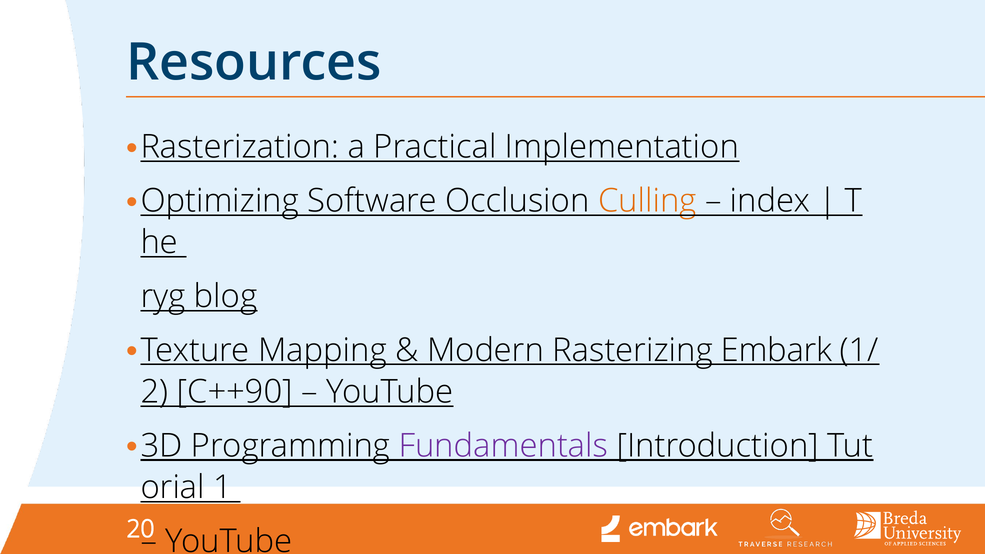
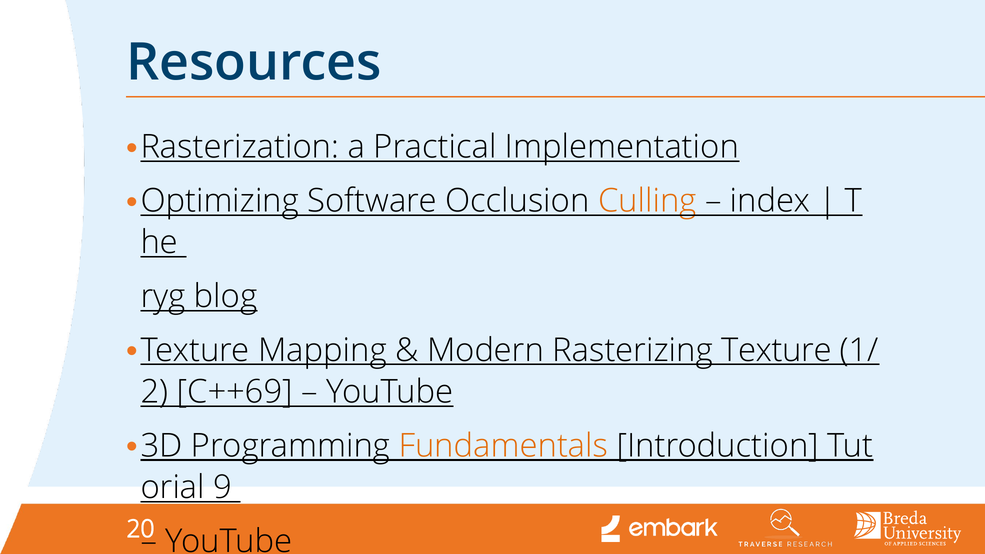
Rasterizing Embark: Embark -> Texture (776, 350)
C++90: C++90 -> C++69 (235, 392)
Fundamentals colour: purple -> orange (503, 446)
1: 1 -> 9 (223, 488)
